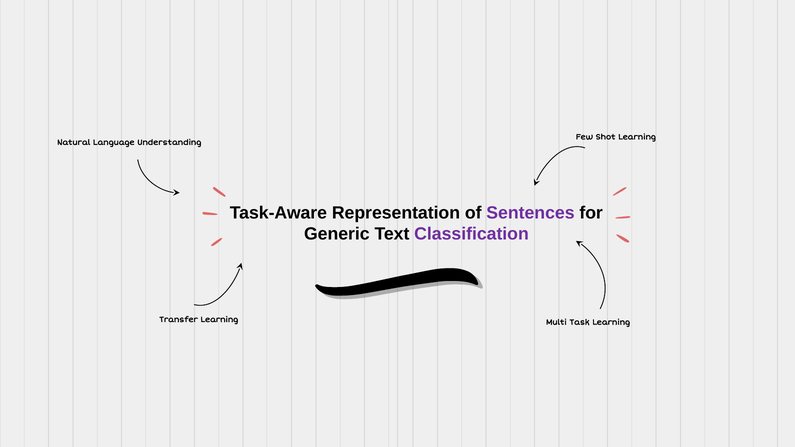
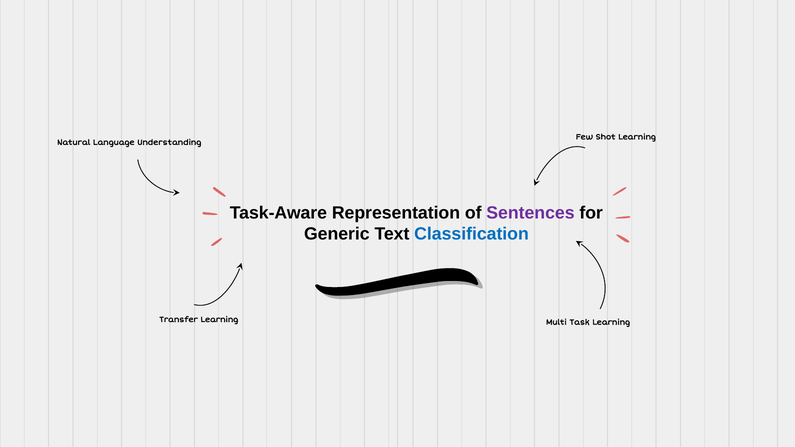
Classification colour: purple -> blue (472, 234)
